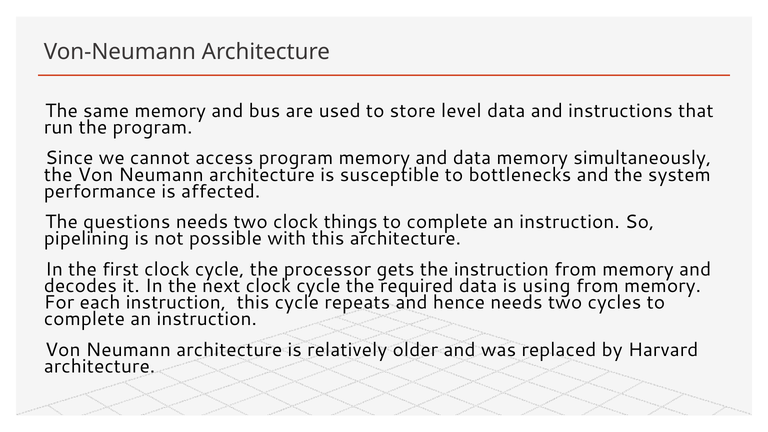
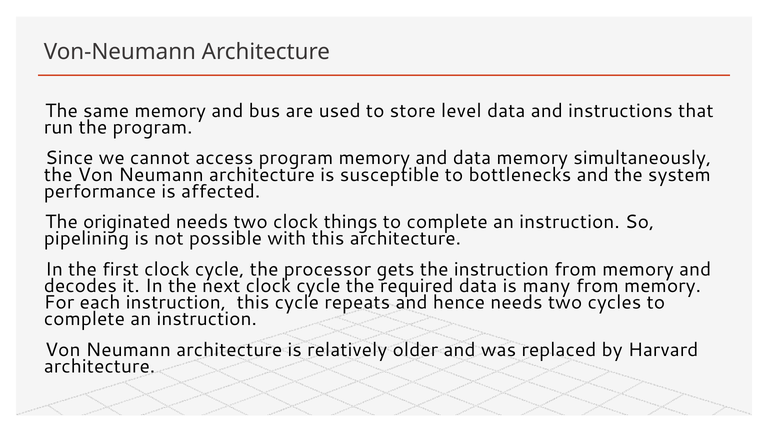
questions: questions -> originated (127, 222)
using: using -> many (546, 286)
